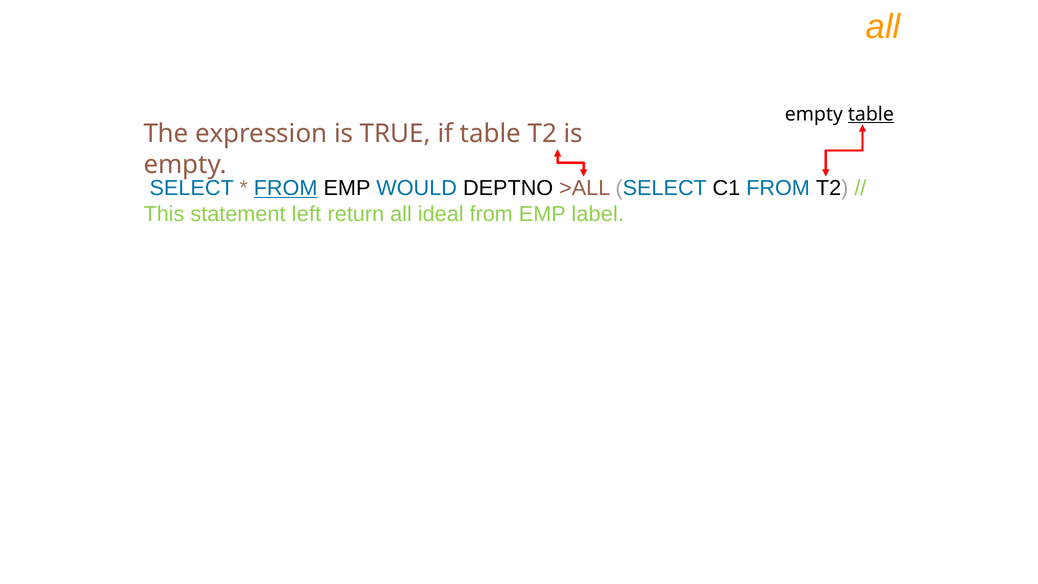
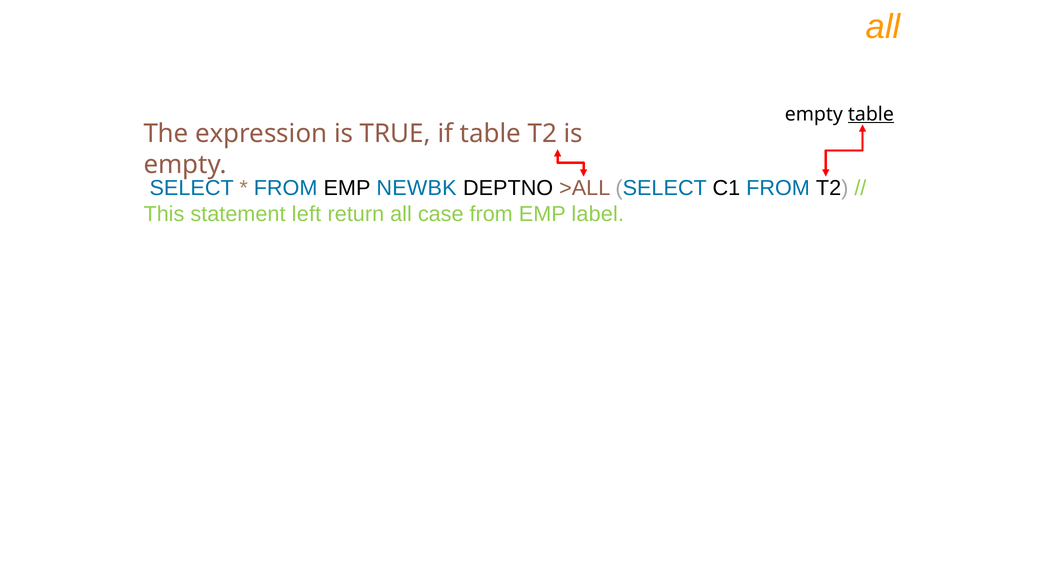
FROM underline: present -> none (286, 188)
WOULD: WOULD -> NEWBK (417, 188)
ideal: ideal -> case (441, 214)
